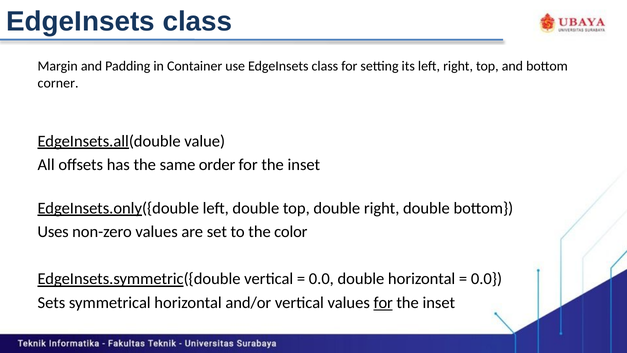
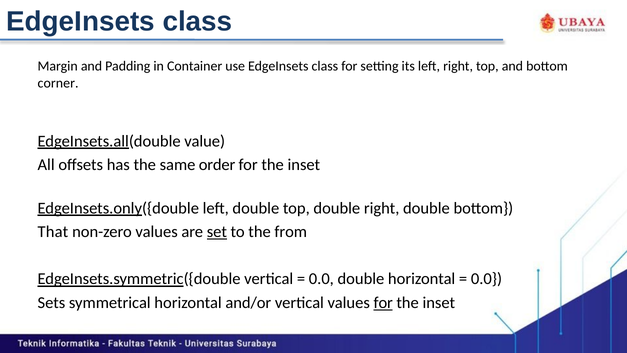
Uses: Uses -> That (53, 232)
set underline: none -> present (217, 232)
color: color -> from (291, 232)
